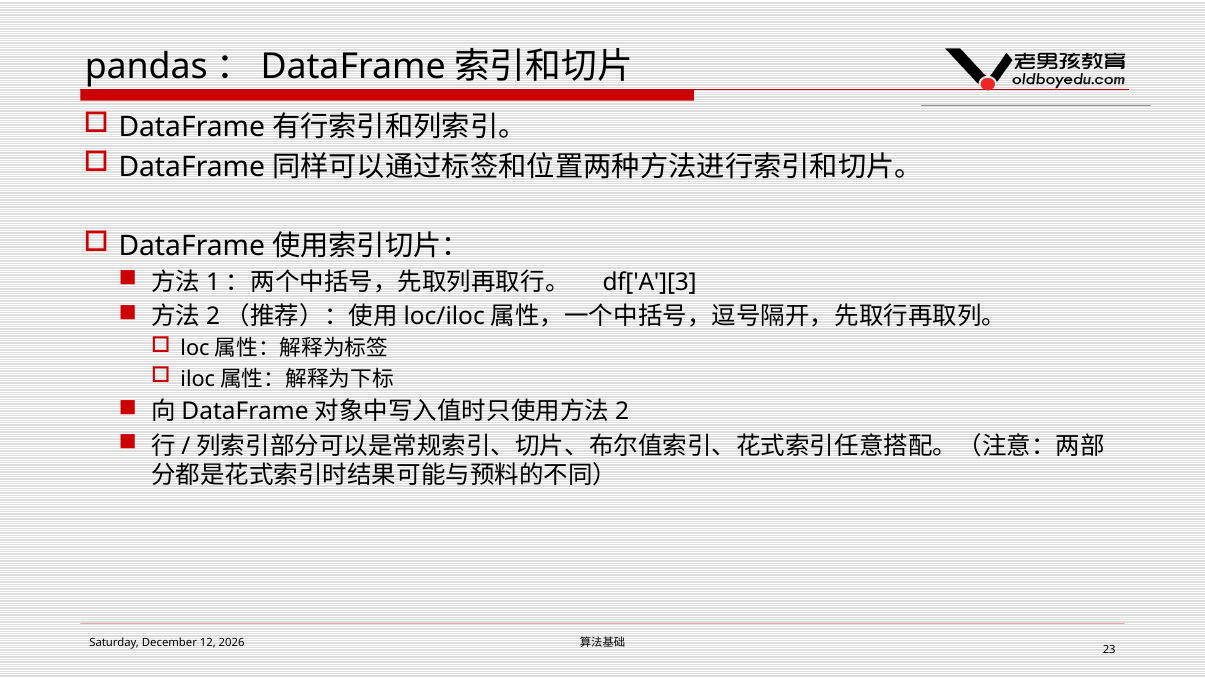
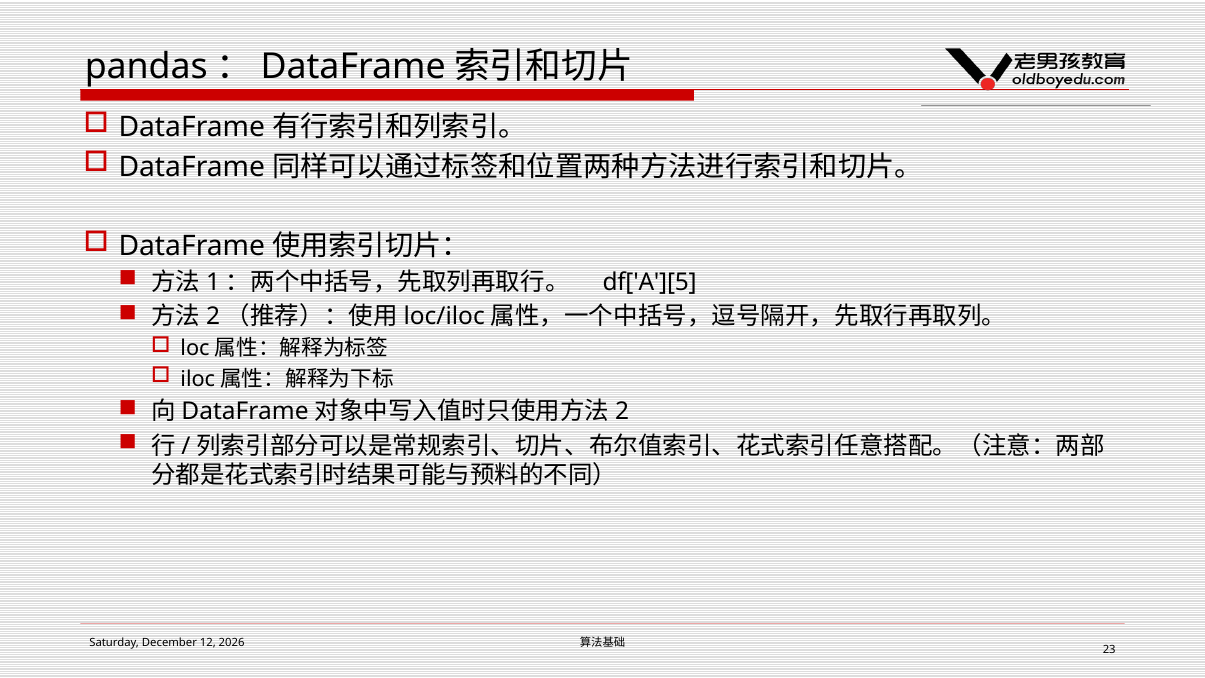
df['A'][3: df['A'][3 -> df['A'][5 (650, 282)
